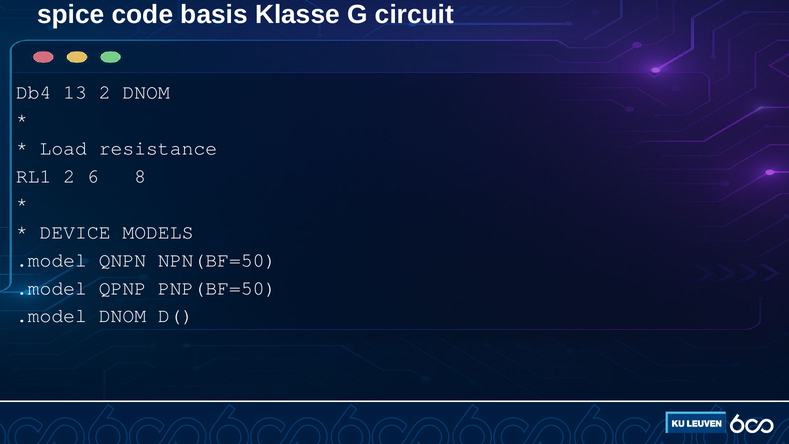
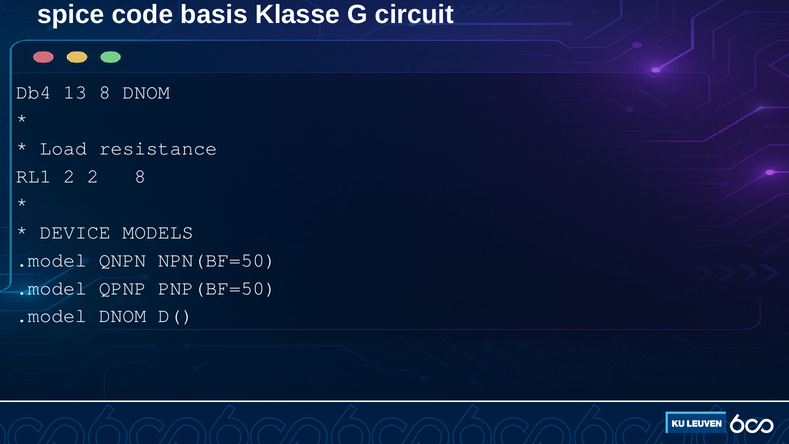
13 2: 2 -> 8 (105, 92)
2 6: 6 -> 2 (93, 176)
